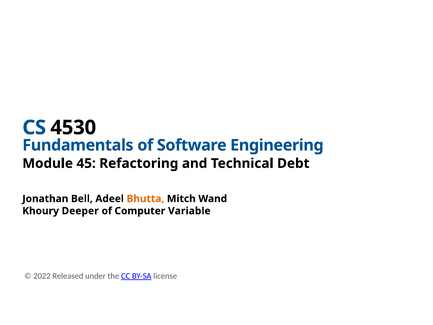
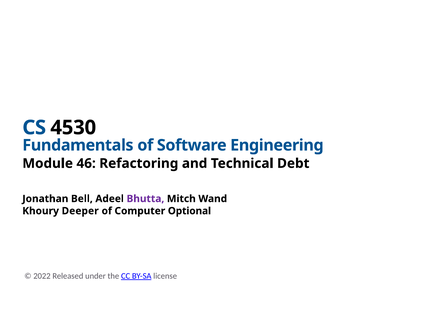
45: 45 -> 46 (86, 163)
Bhutta colour: orange -> purple (145, 199)
Variable: Variable -> Optional (189, 211)
